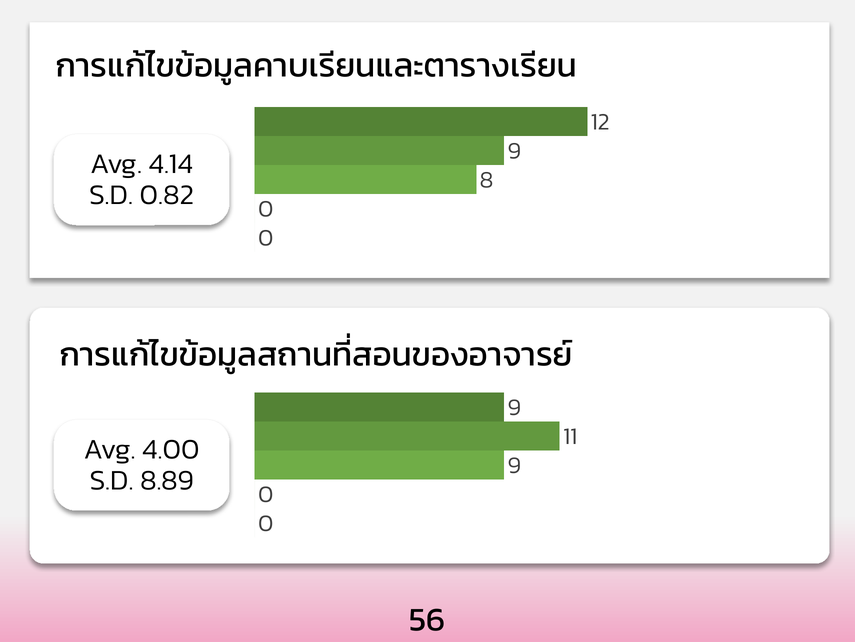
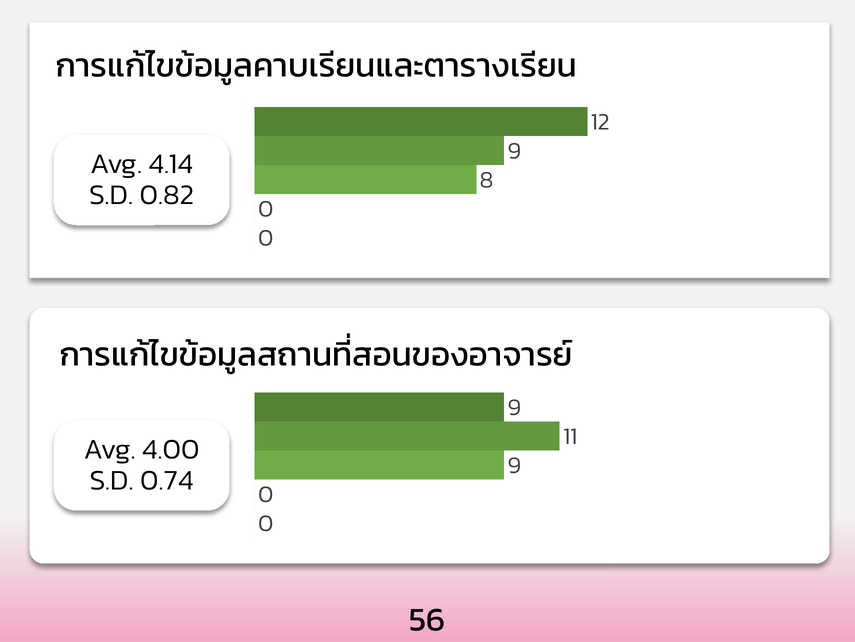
8.89: 8.89 -> 0.74 (167, 480)
